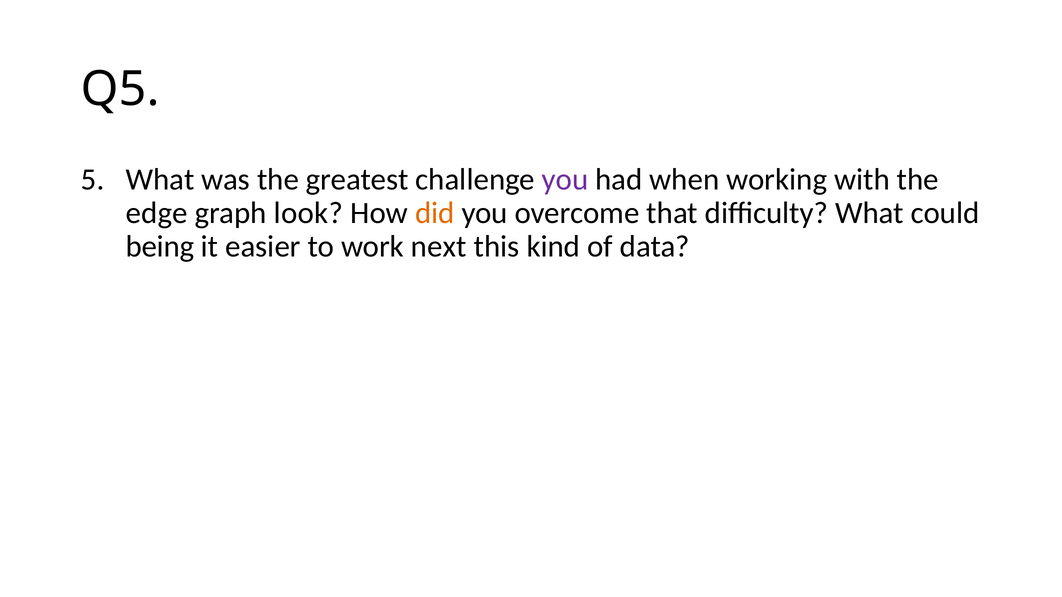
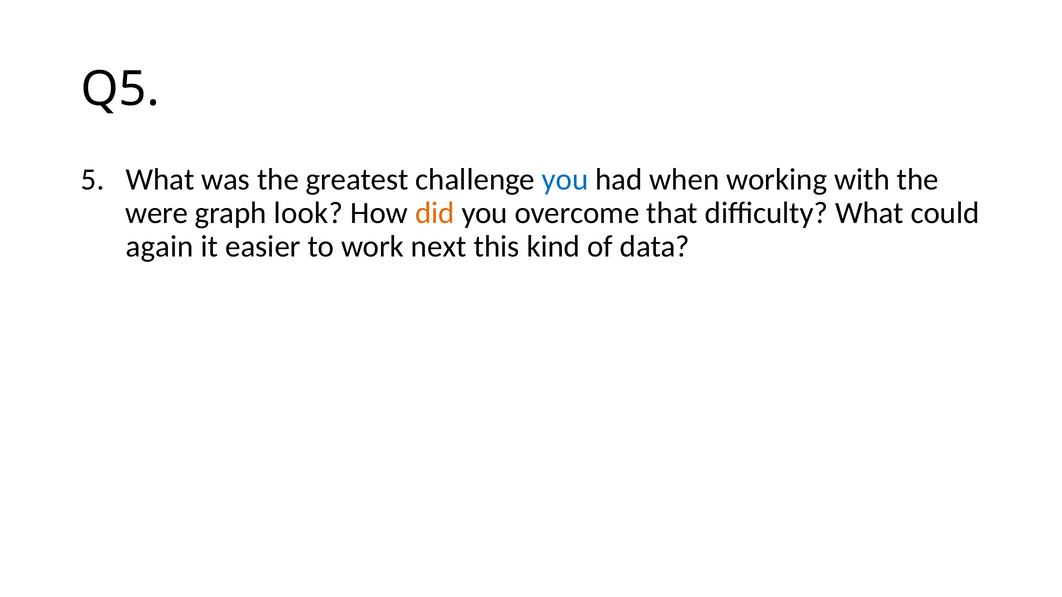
you colour: purple -> blue (565, 180)
edge: edge -> were (157, 213)
being: being -> again (160, 246)
